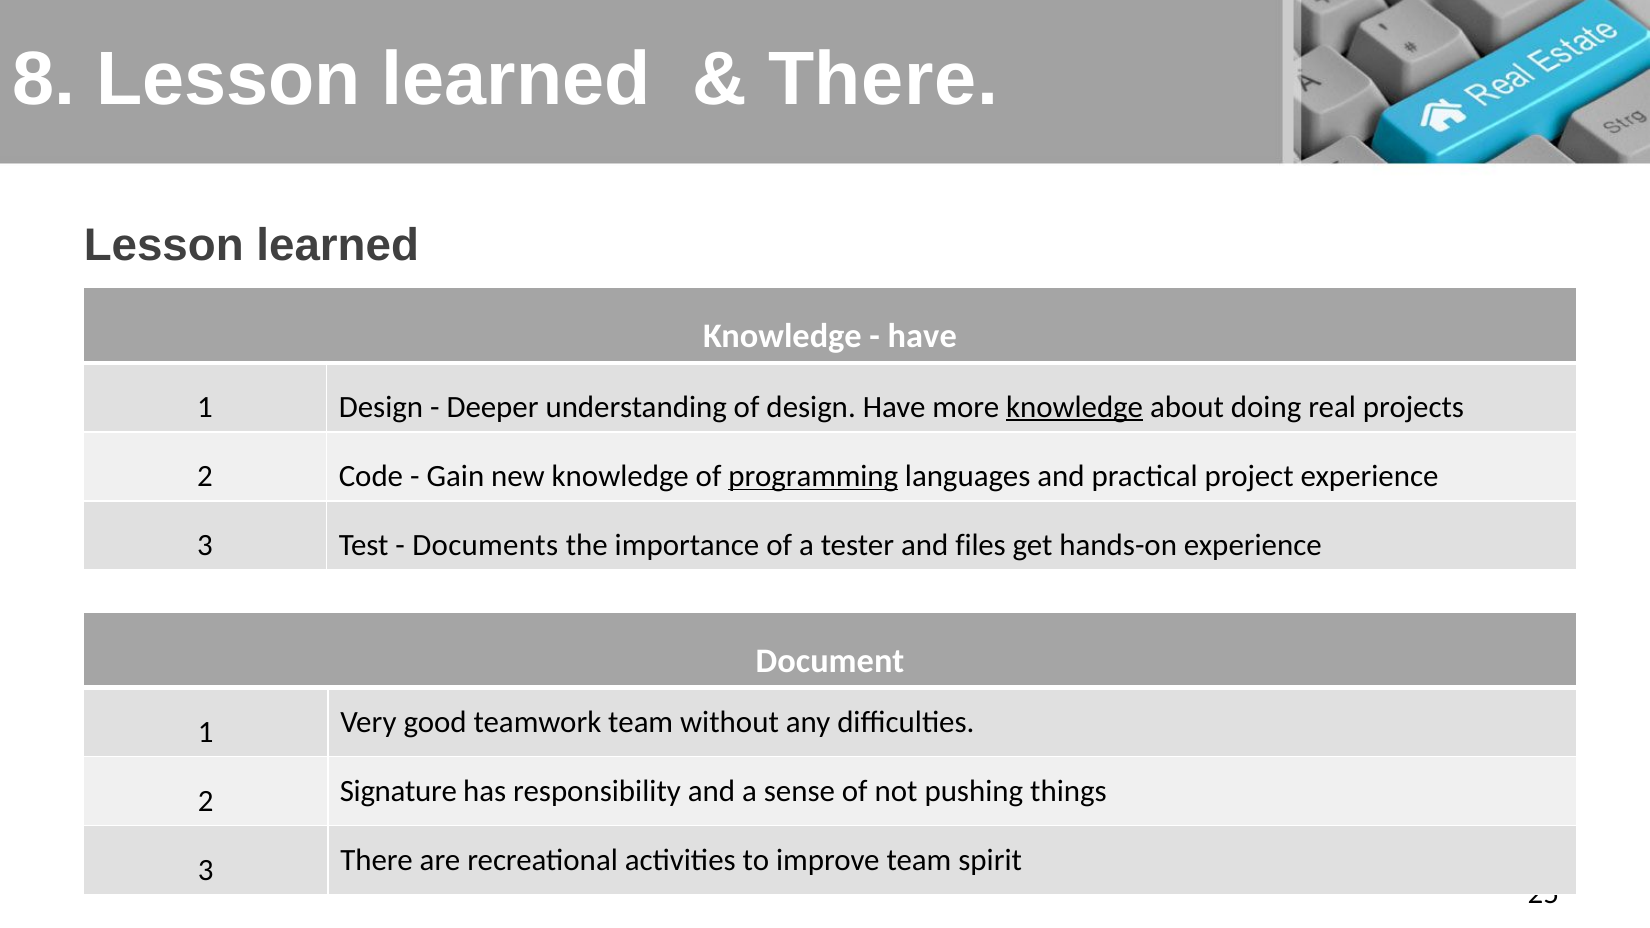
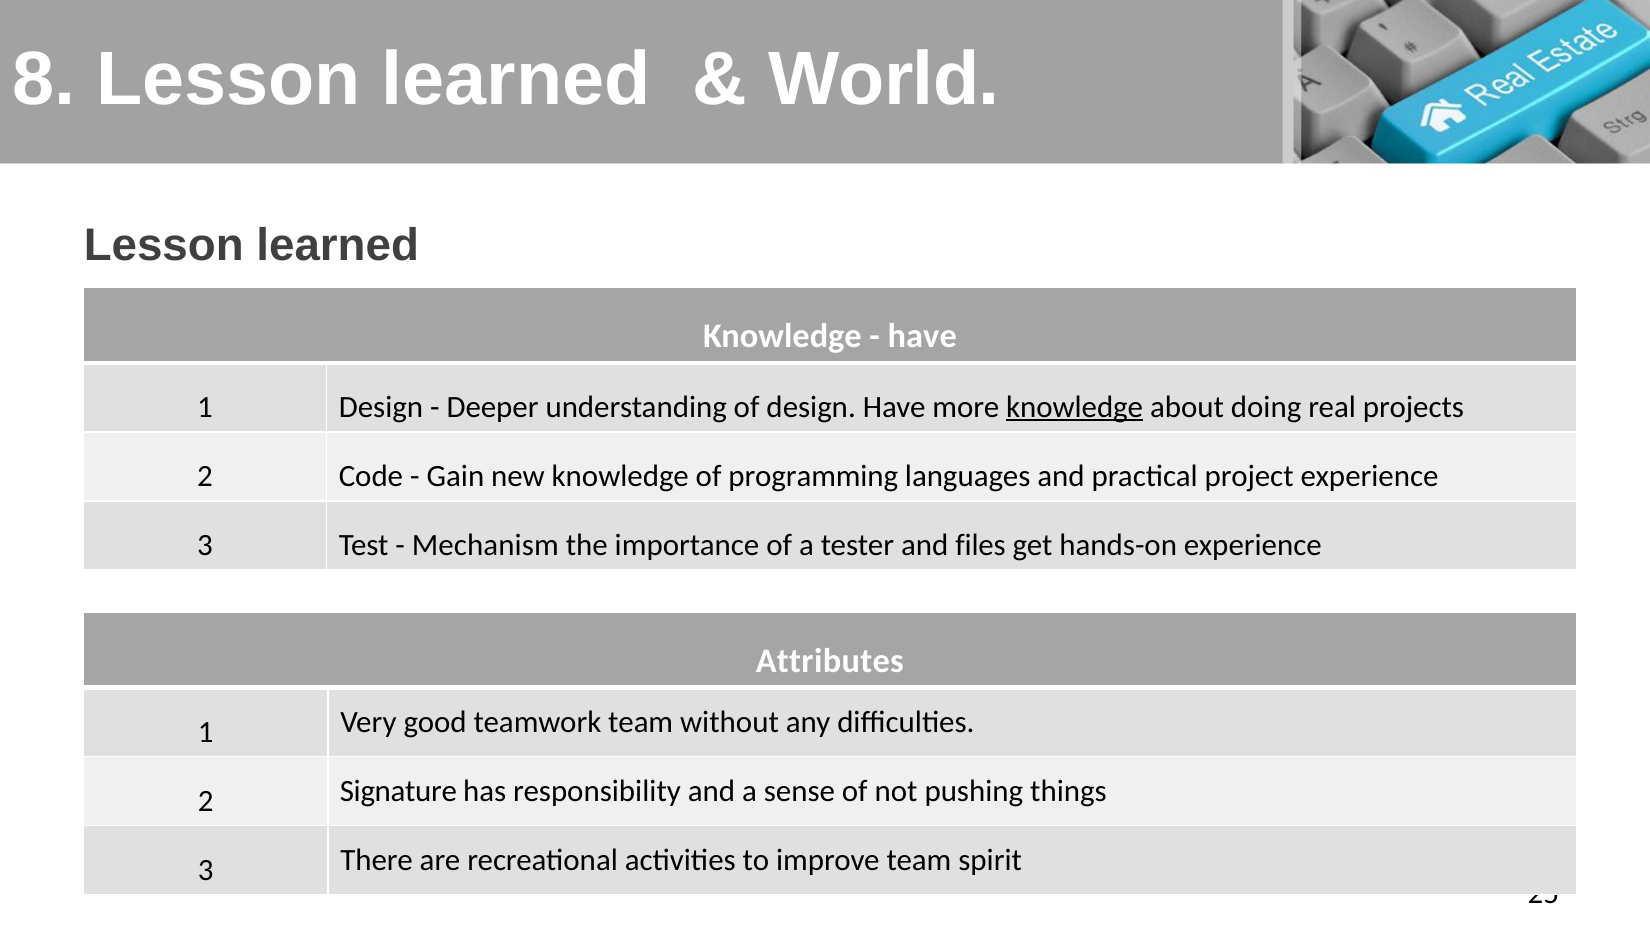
There: There -> World (884, 79)
programming underline: present -> none (813, 476)
Documents: Documents -> Mechanism (485, 545)
Document: Document -> Attributes (830, 661)
